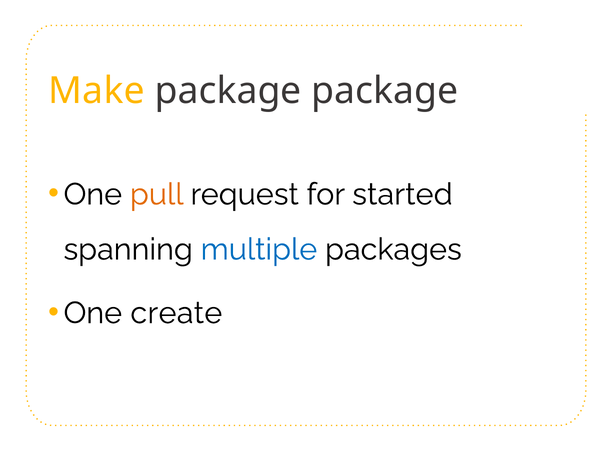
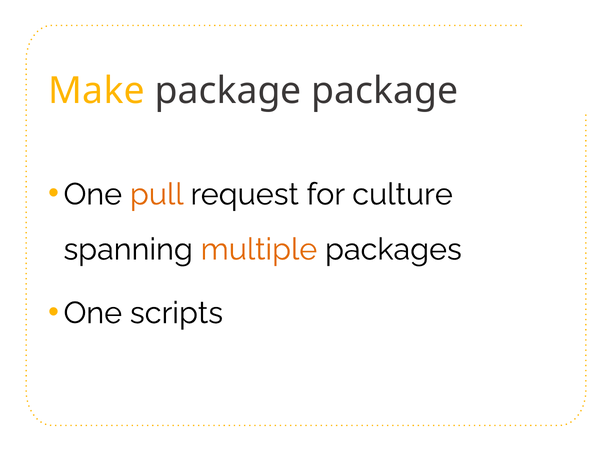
started: started -> culture (403, 194)
multiple colour: blue -> orange (259, 249)
create: create -> scripts (176, 313)
